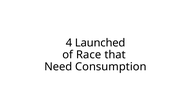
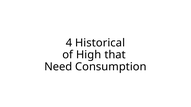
Launched: Launched -> Historical (100, 43)
Race: Race -> High (89, 55)
